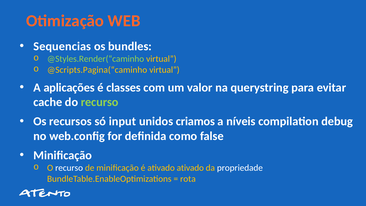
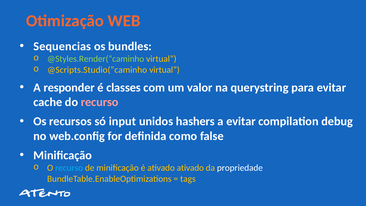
@Scripts.Pagina(“caminho: @Scripts.Pagina(“caminho -> @Scripts.Studio(“caminho (97, 70)
aplicações: aplicações -> responder (69, 87)
recurso colour: light green -> pink (100, 102)
criamos: criamos -> hashers (195, 121)
a níveis: níveis -> evitar (241, 121)
recurso colour: white -> light blue (69, 168)
rota: rota -> tags (188, 179)
